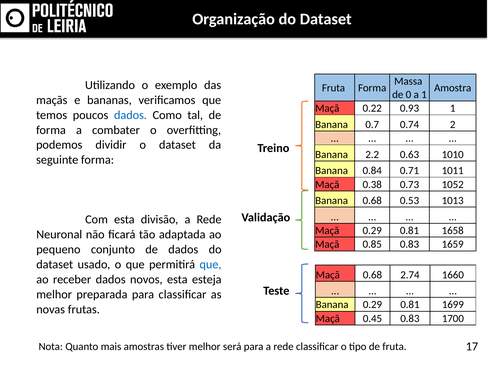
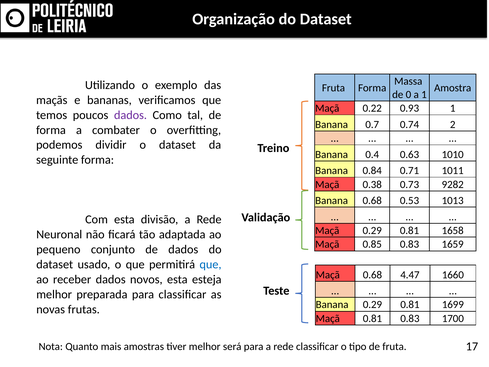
dados colour: blue -> purple (130, 115)
2.2: 2.2 -> 0.4 (372, 154)
1052: 1052 -> 9282 (453, 184)
2.74: 2.74 -> 4.47 (410, 275)
Maçã 0.45: 0.45 -> 0.81 (372, 318)
